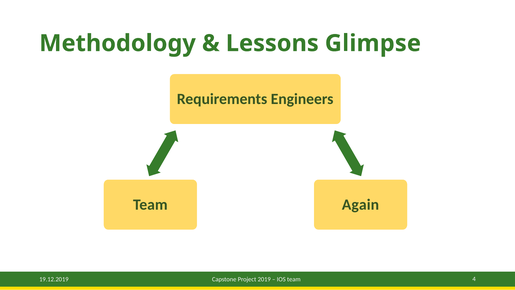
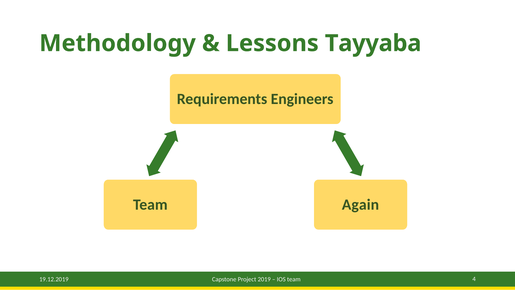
Glimpse: Glimpse -> Tayyaba (373, 43)
